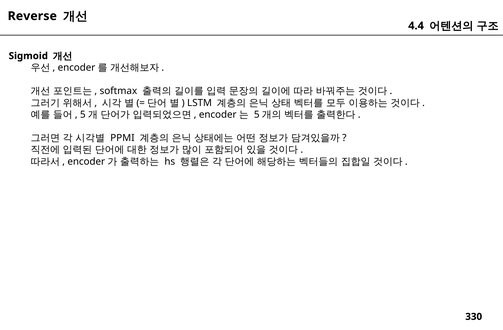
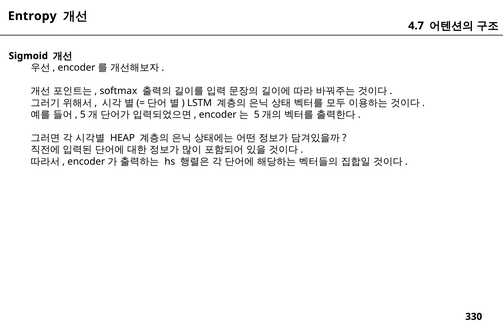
Reverse: Reverse -> Entropy (32, 16)
4.4: 4.4 -> 4.7 (416, 26)
PPMI: PPMI -> HEAP (123, 138)
